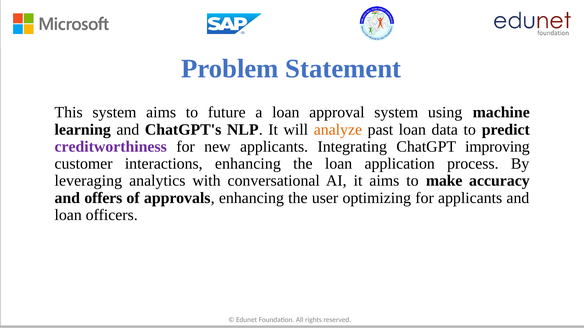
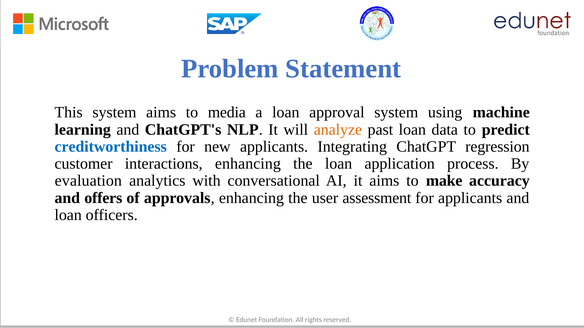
future: future -> media (227, 113)
creditworthiness colour: purple -> blue (111, 147)
improving: improving -> regression (497, 147)
leveraging: leveraging -> evaluation (88, 181)
optimizing: optimizing -> assessment (377, 198)
